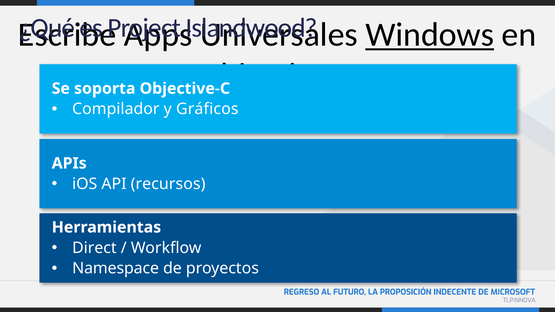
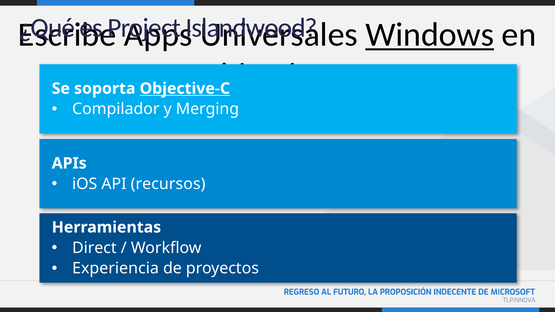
Objective-C underline: none -> present (185, 89)
Gráficos: Gráficos -> Merging (207, 109)
Namespace: Namespace -> Experiencia (115, 269)
